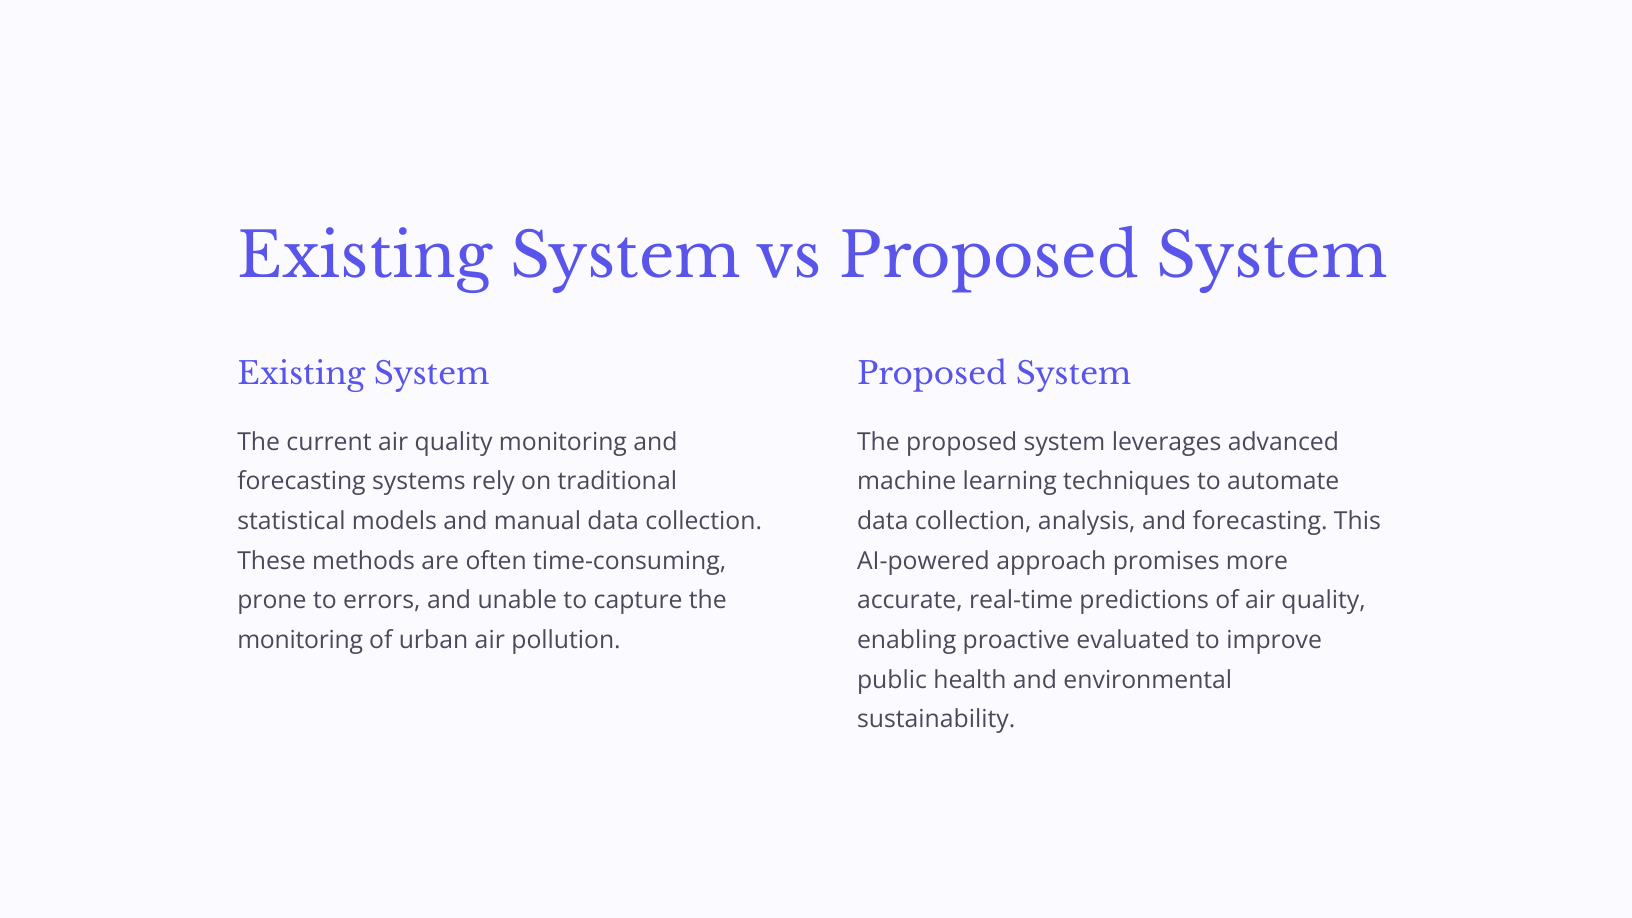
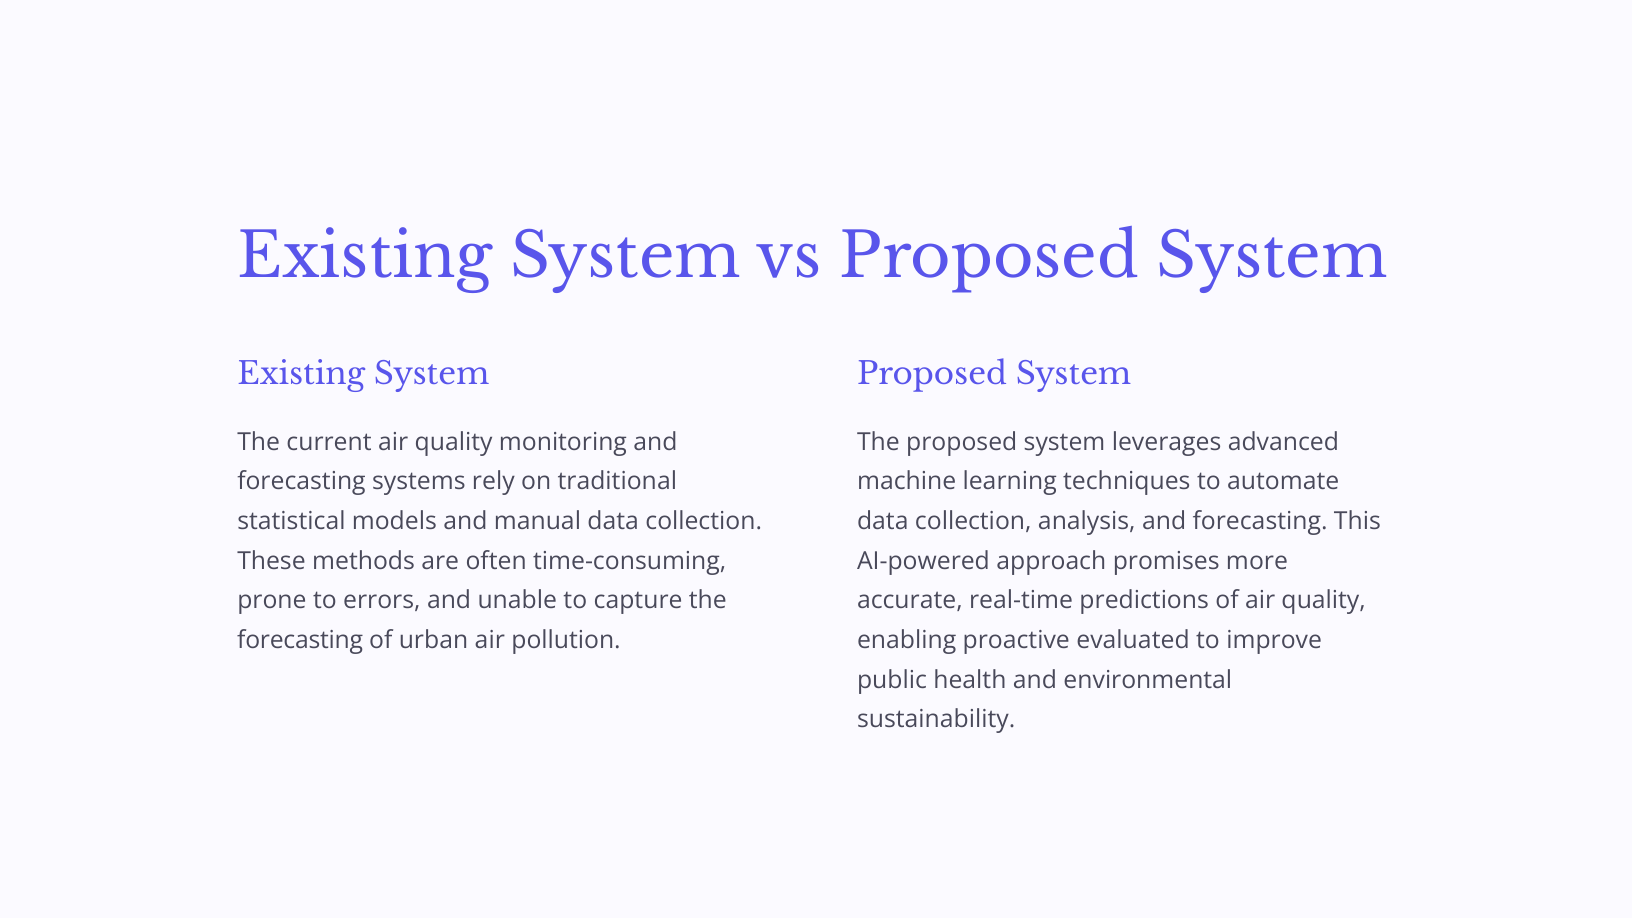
monitoring: monitoring -> forecasting (300, 640)
